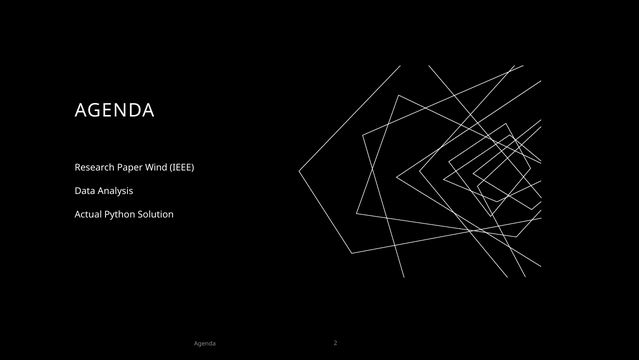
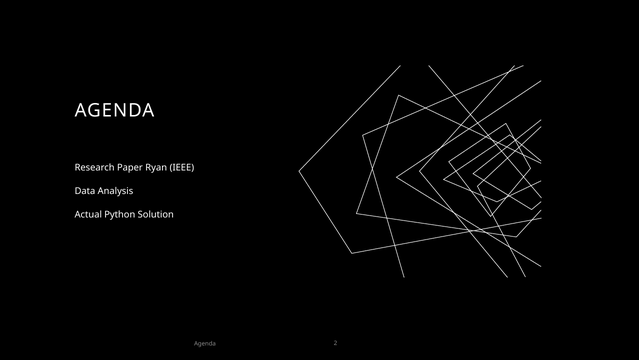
Wind: Wind -> Ryan (156, 168)
